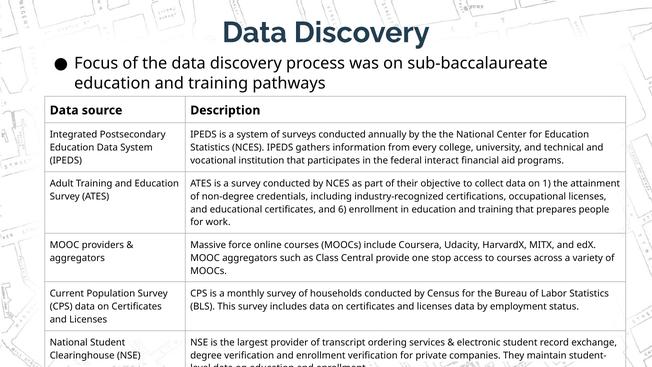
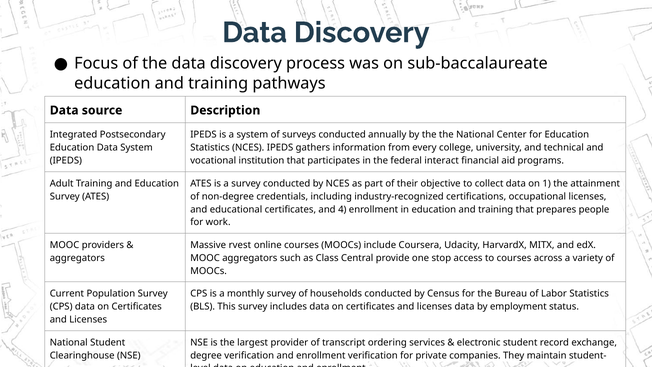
6: 6 -> 4 (342, 209)
force: force -> rvest (240, 245)
